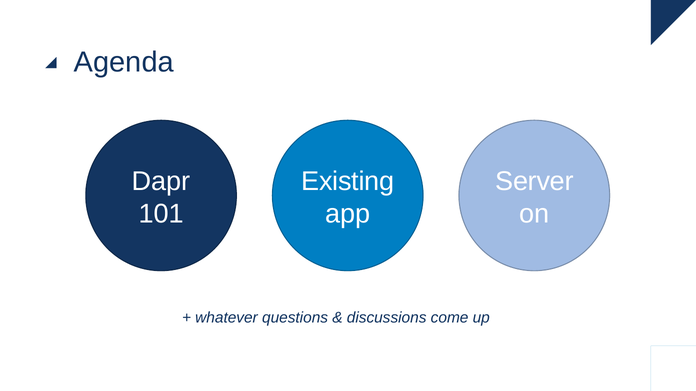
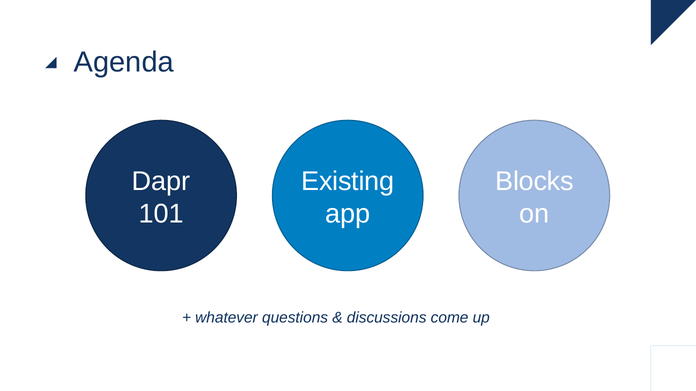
Server: Server -> Blocks (534, 181)
